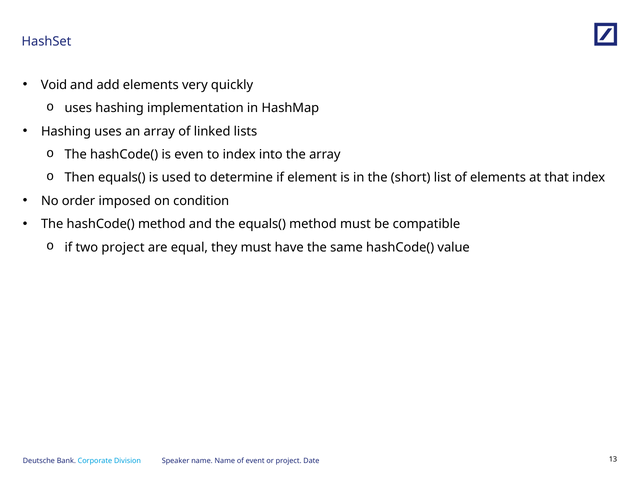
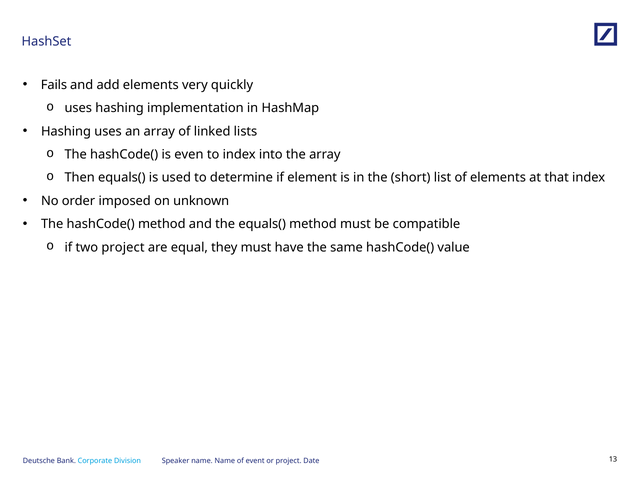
Void: Void -> Fails (54, 85)
condition: condition -> unknown (201, 201)
